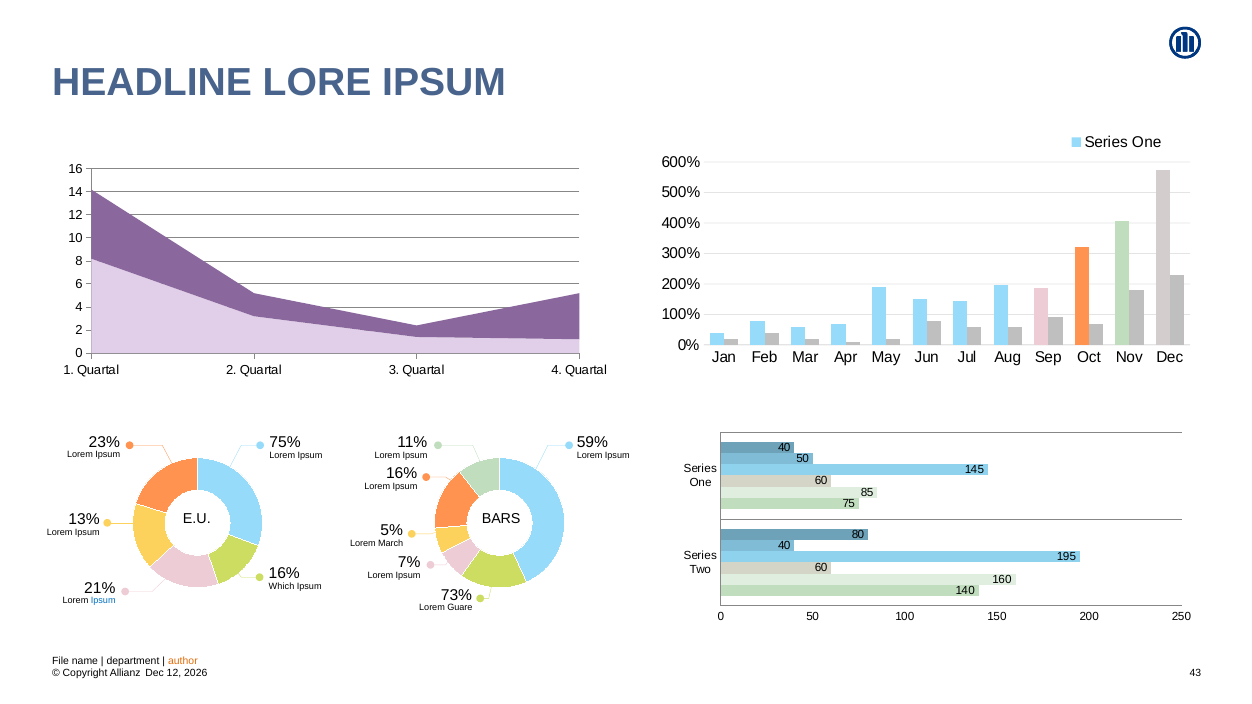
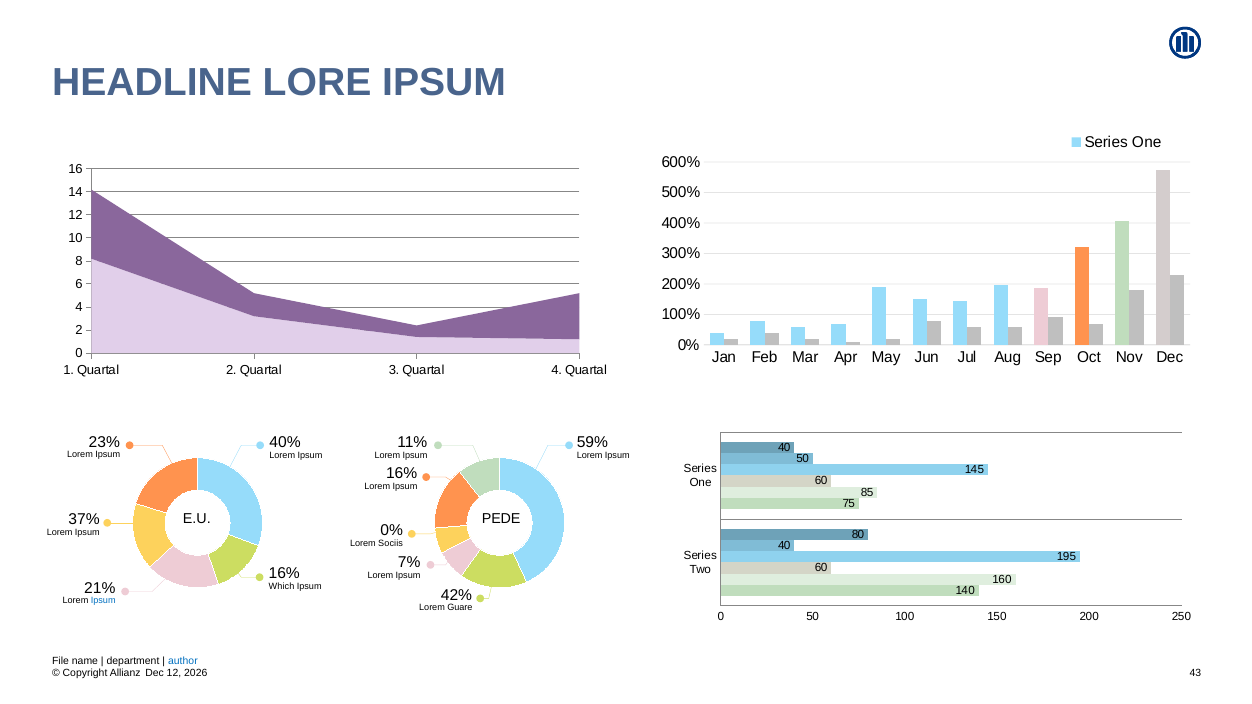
75%: 75% -> 40% (285, 443)
BARS: BARS -> PEDE (501, 519)
13%: 13% -> 37% (84, 520)
5%: 5% -> 0% (392, 531)
March: March -> Sociis (391, 544)
73%: 73% -> 42% (456, 595)
author colour: orange -> blue (183, 661)
